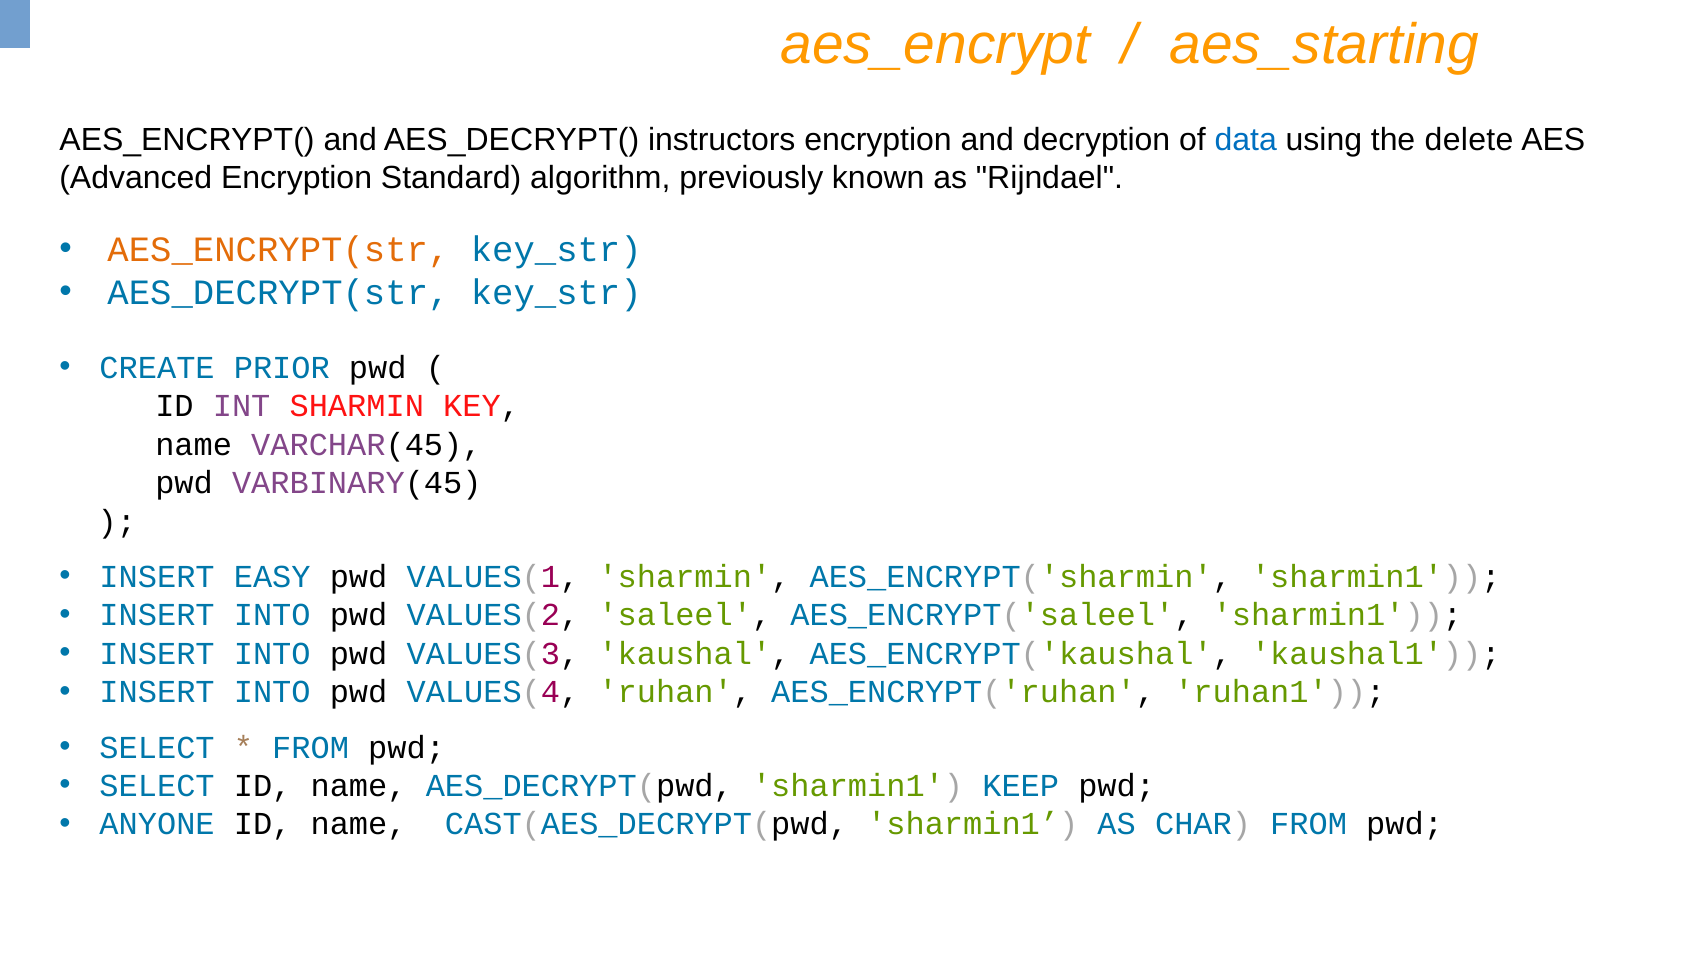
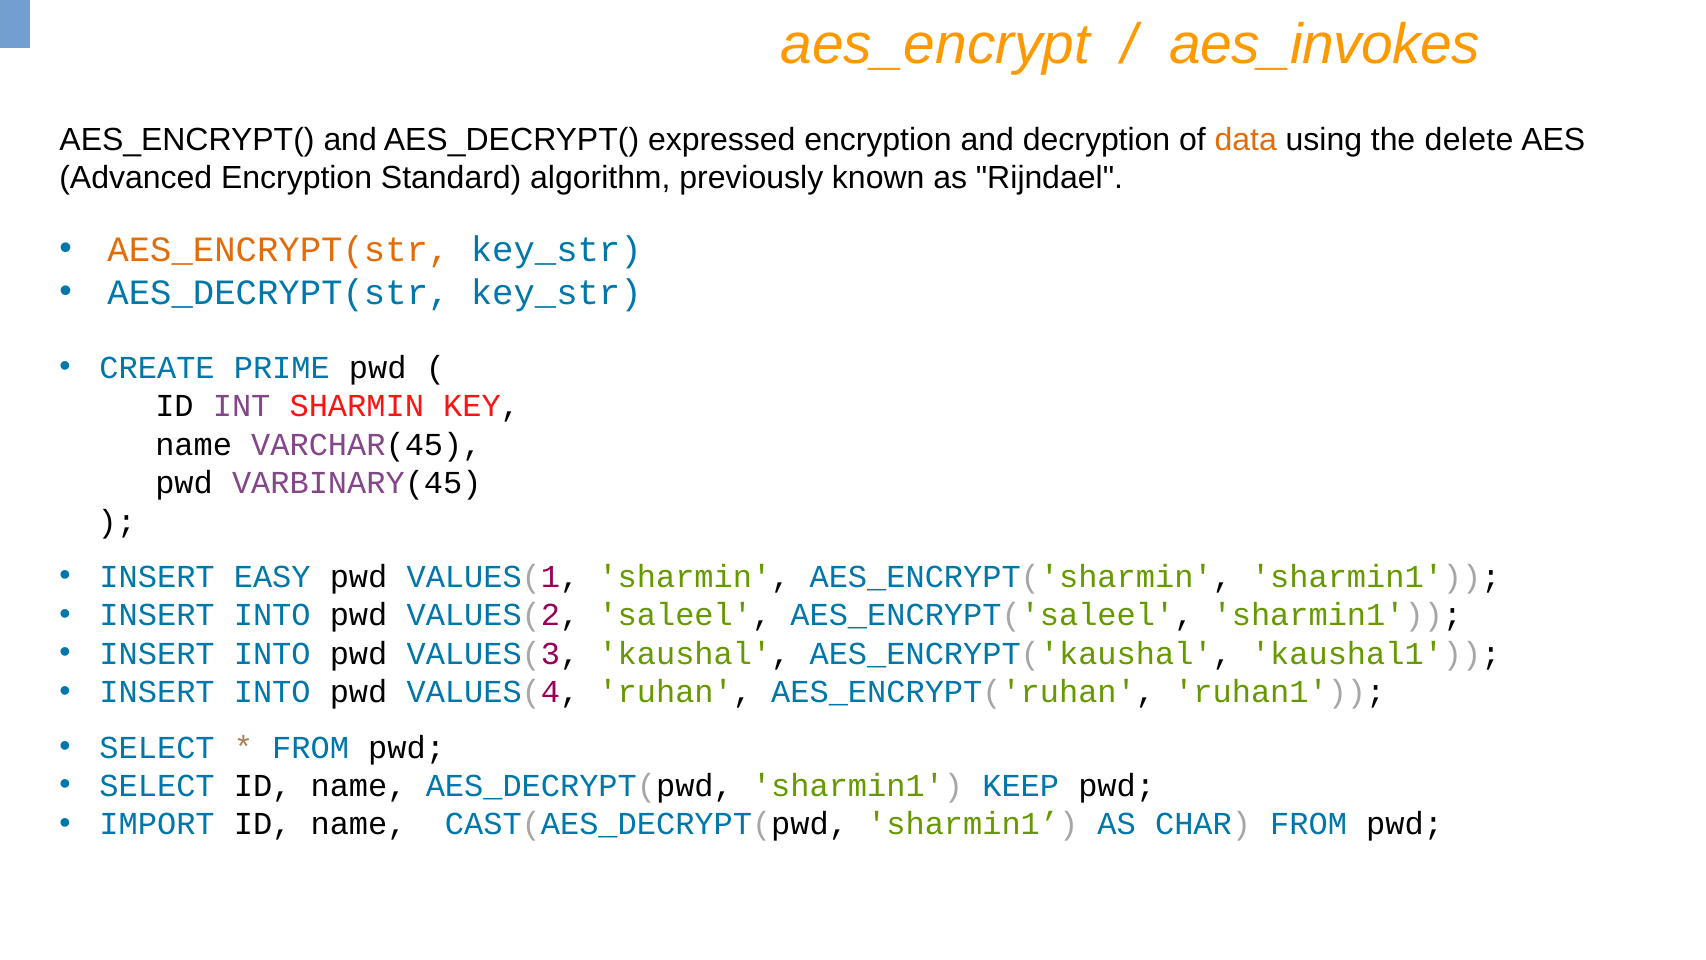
aes_starting: aes_starting -> aes_invokes (1325, 44)
instructors: instructors -> expressed (722, 140)
data colour: blue -> orange (1246, 140)
PRIOR: PRIOR -> PRIME (282, 368)
ANYONE: ANYONE -> IMPORT (157, 824)
